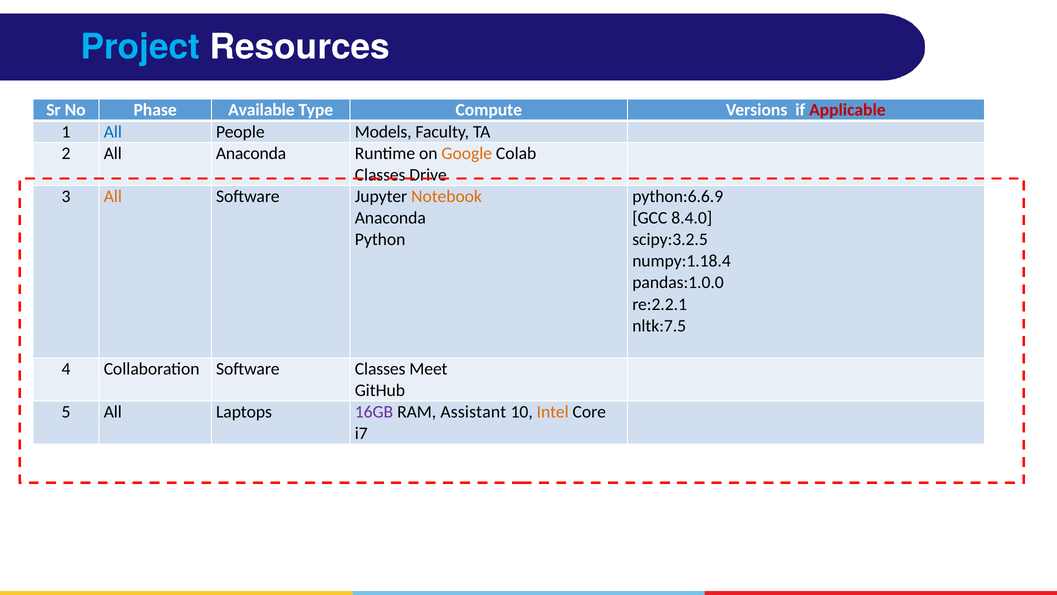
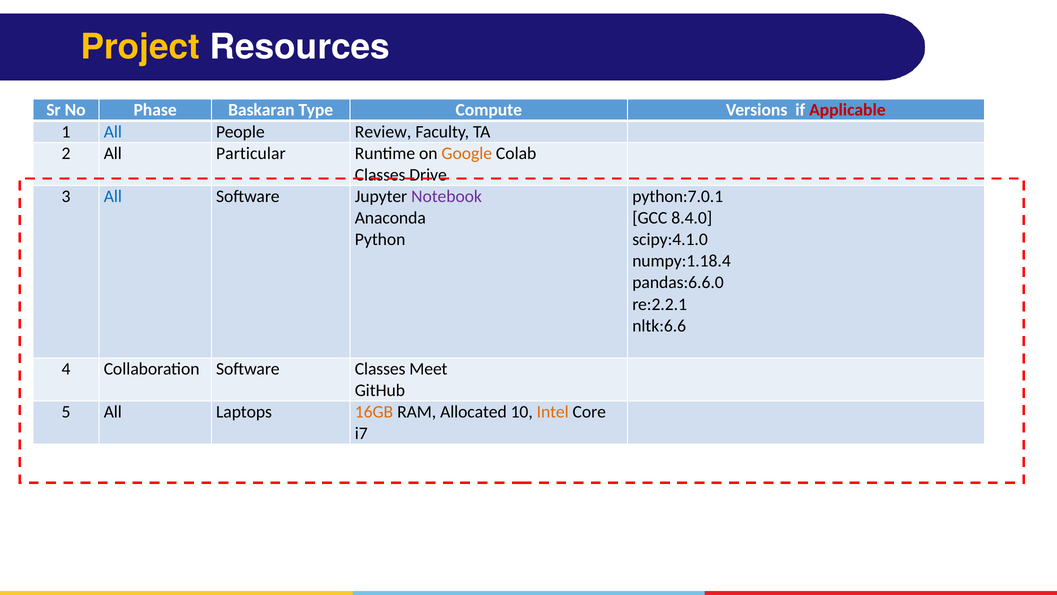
Project colour: light blue -> yellow (140, 47)
Available: Available -> Baskaran (261, 110)
Models: Models -> Review (383, 132)
All Anaconda: Anaconda -> Particular (251, 153)
All colour: orange -> blue (113, 196)
Notebook colour: orange -> purple (447, 196)
python:6.6.9: python:6.6.9 -> python:7.0.1 (678, 196)
scipy:3.2.5: scipy:3.2.5 -> scipy:4.1.0 (670, 239)
pandas:1.0.0: pandas:1.0.0 -> pandas:6.6.0 (678, 282)
nltk:7.5: nltk:7.5 -> nltk:6.6 (659, 326)
16GB colour: purple -> orange (374, 412)
Assistant: Assistant -> Allocated (473, 412)
